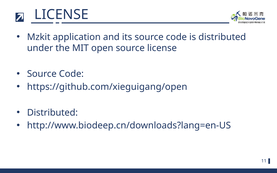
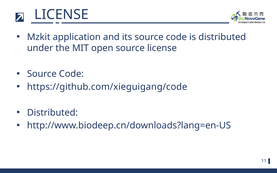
https://github.com/xieguigang/open: https://github.com/xieguigang/open -> https://github.com/xieguigang/code (107, 87)
